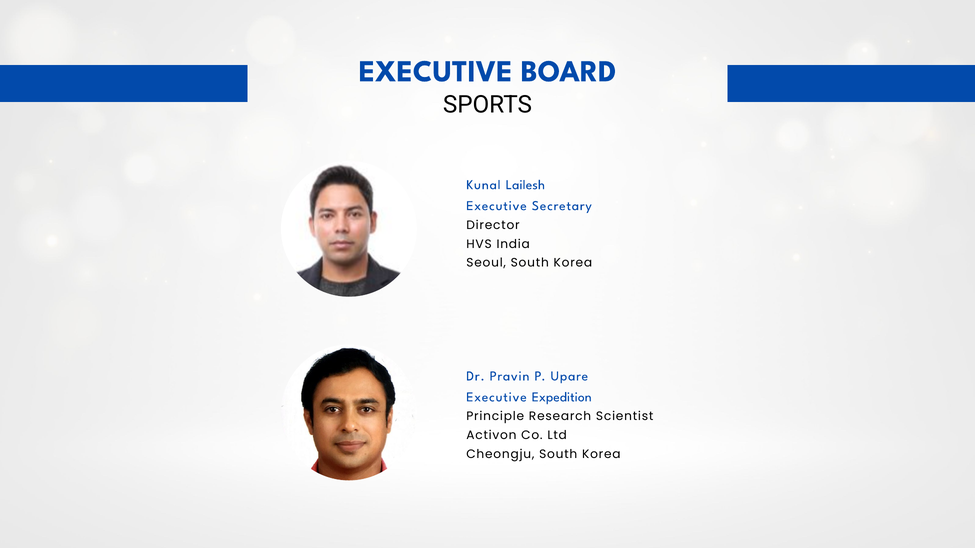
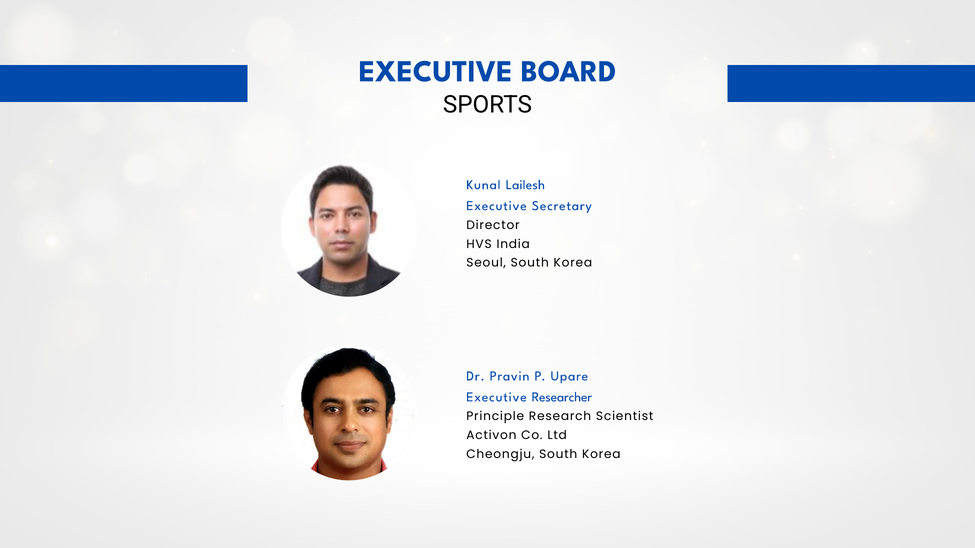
Expedition: Expedition -> Researcher (562, 397)
